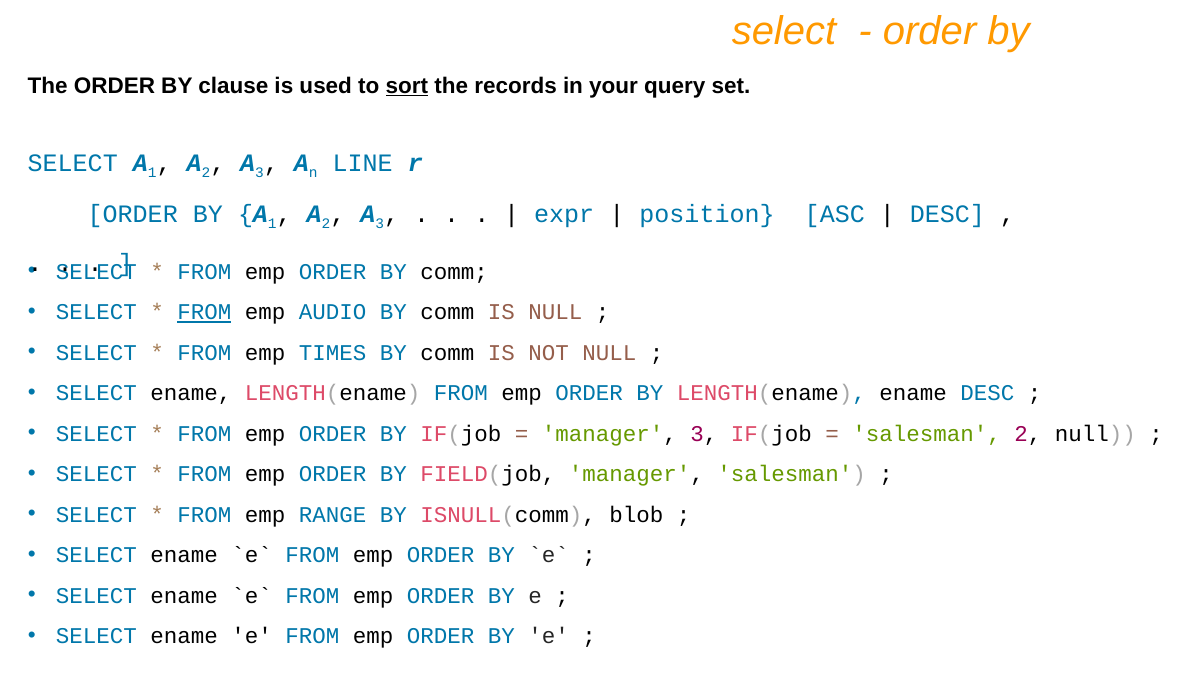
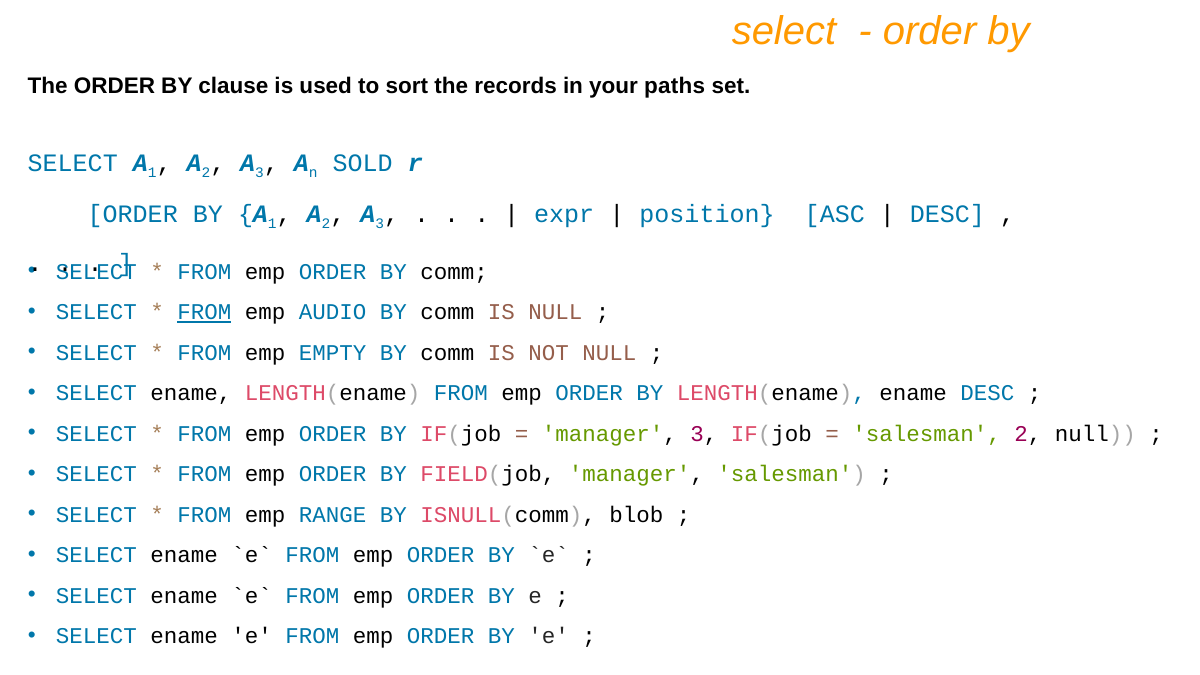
sort underline: present -> none (407, 86)
query: query -> paths (675, 86)
LINE: LINE -> SOLD (363, 163)
TIMES: TIMES -> EMPTY (333, 353)
